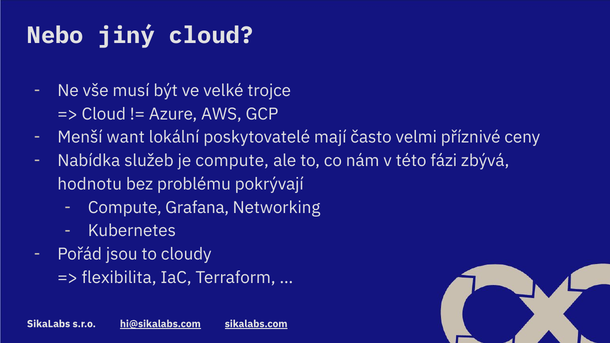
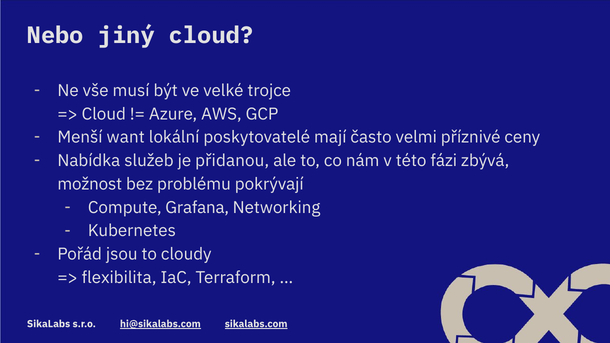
je compute: compute -> přidanou (232, 161)
hodnotu: hodnotu -> možnost (90, 184)
